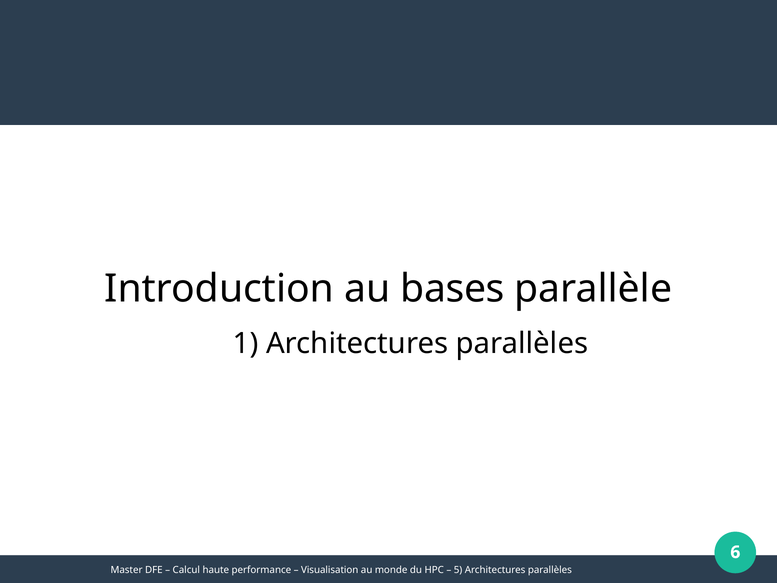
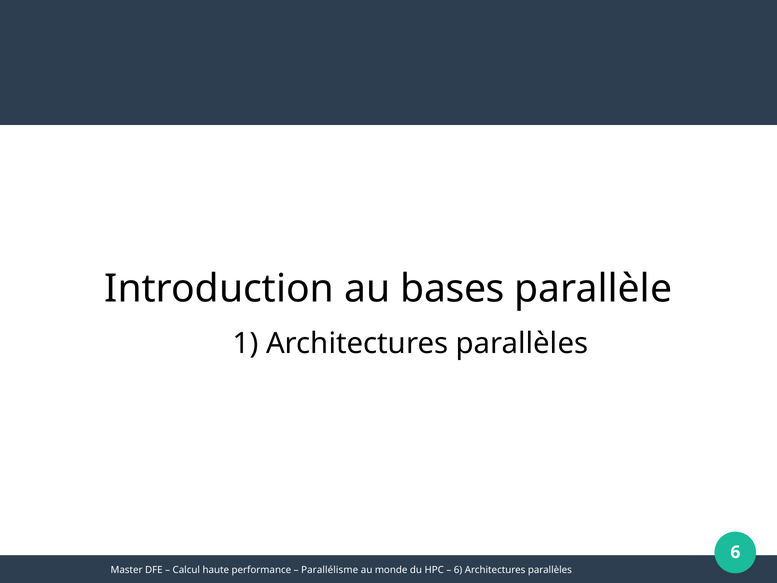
Visualisation: Visualisation -> Parallélisme (330, 570)
5: 5 -> 6 (458, 570)
